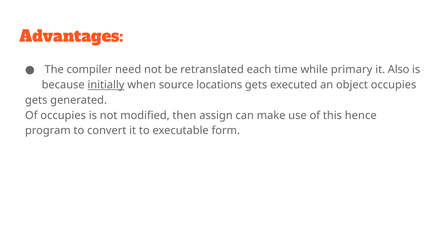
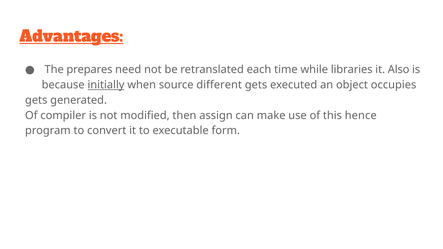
Advantages underline: none -> present (71, 37)
compiler: compiler -> prepares (89, 70)
primary: primary -> libraries (352, 70)
locations: locations -> different (219, 85)
Of occupies: occupies -> compiler (63, 116)
